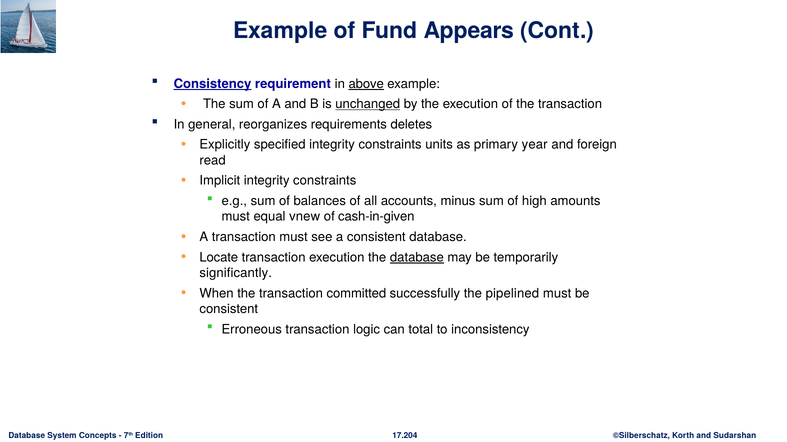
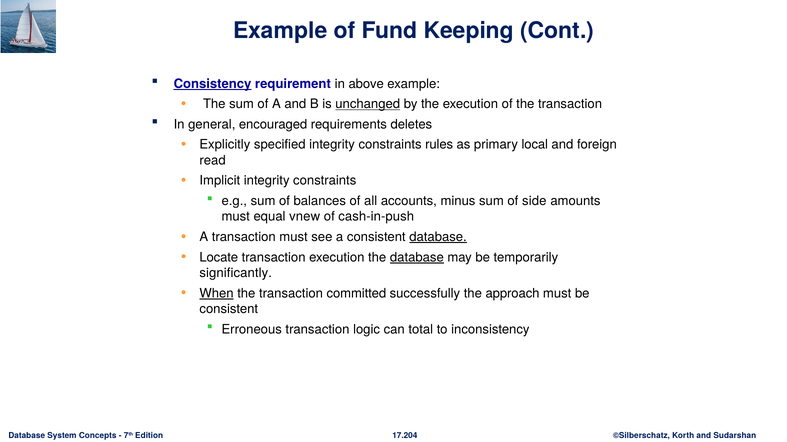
Appears: Appears -> Keeping (469, 31)
above underline: present -> none (366, 84)
reorganizes: reorganizes -> encouraged (273, 125)
units: units -> rules (439, 145)
year: year -> local (535, 145)
high: high -> side (534, 201)
cash-in-given: cash-in-given -> cash-in-push (376, 217)
database underline: none -> present (438, 237)
When underline: none -> present (217, 294)
pipelined: pipelined -> approach (513, 294)
